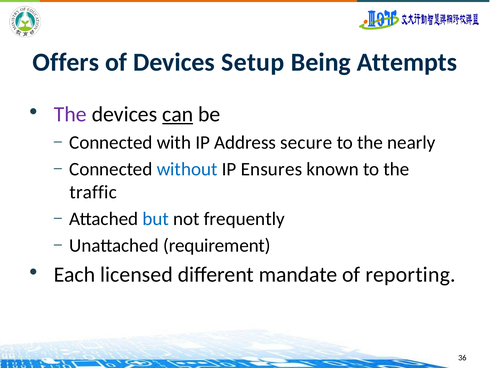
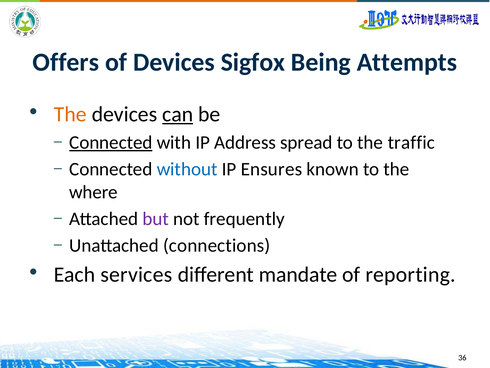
Setup: Setup -> Sigfox (253, 62)
The colour: purple -> orange (70, 114)
Connected underline: none -> present (111, 142)
secure: secure -> spread (306, 142)
nearly: nearly -> traffic (411, 142)
traffic: traffic -> where (93, 192)
but colour: blue -> purple (156, 219)
requirement: requirement -> connections (217, 245)
licensed: licensed -> services (136, 274)
